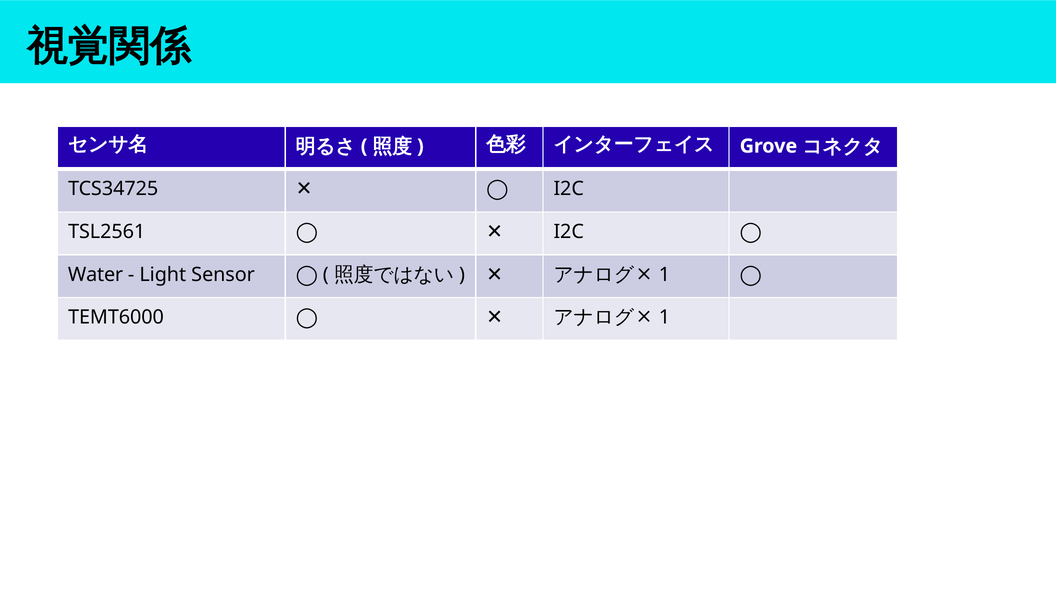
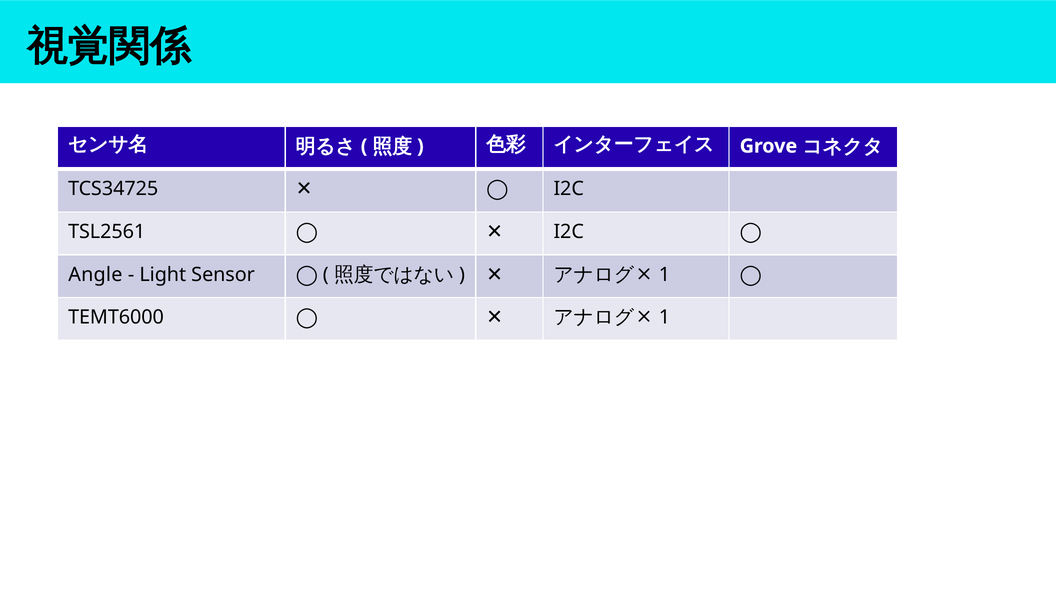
Water: Water -> Angle (95, 275)
